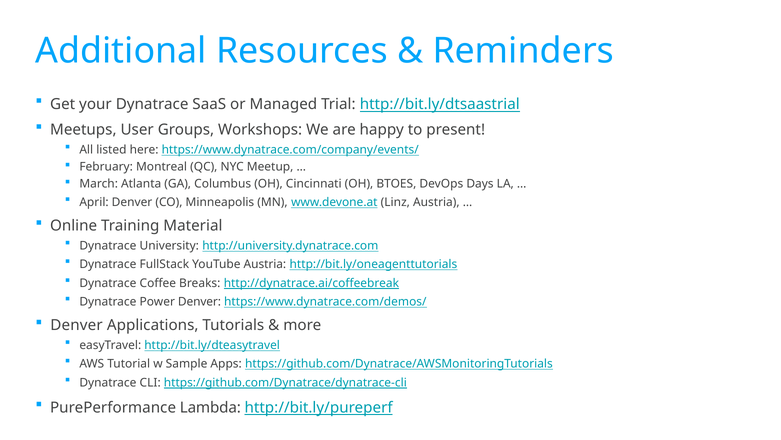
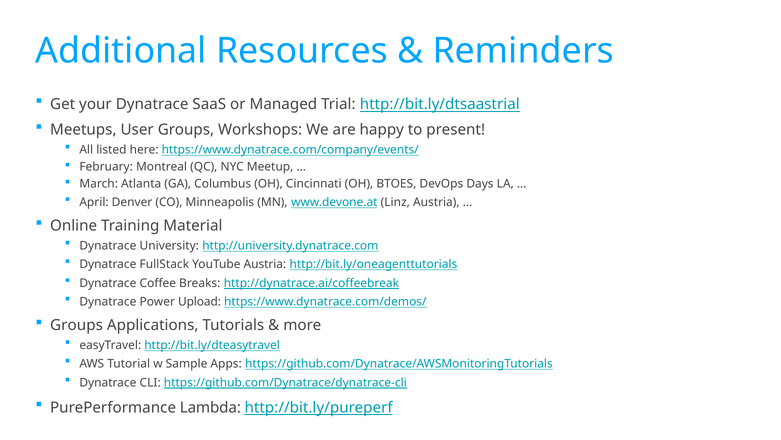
Power Denver: Denver -> Upload (199, 301)
Denver: Denver -> Groups (77, 324)
